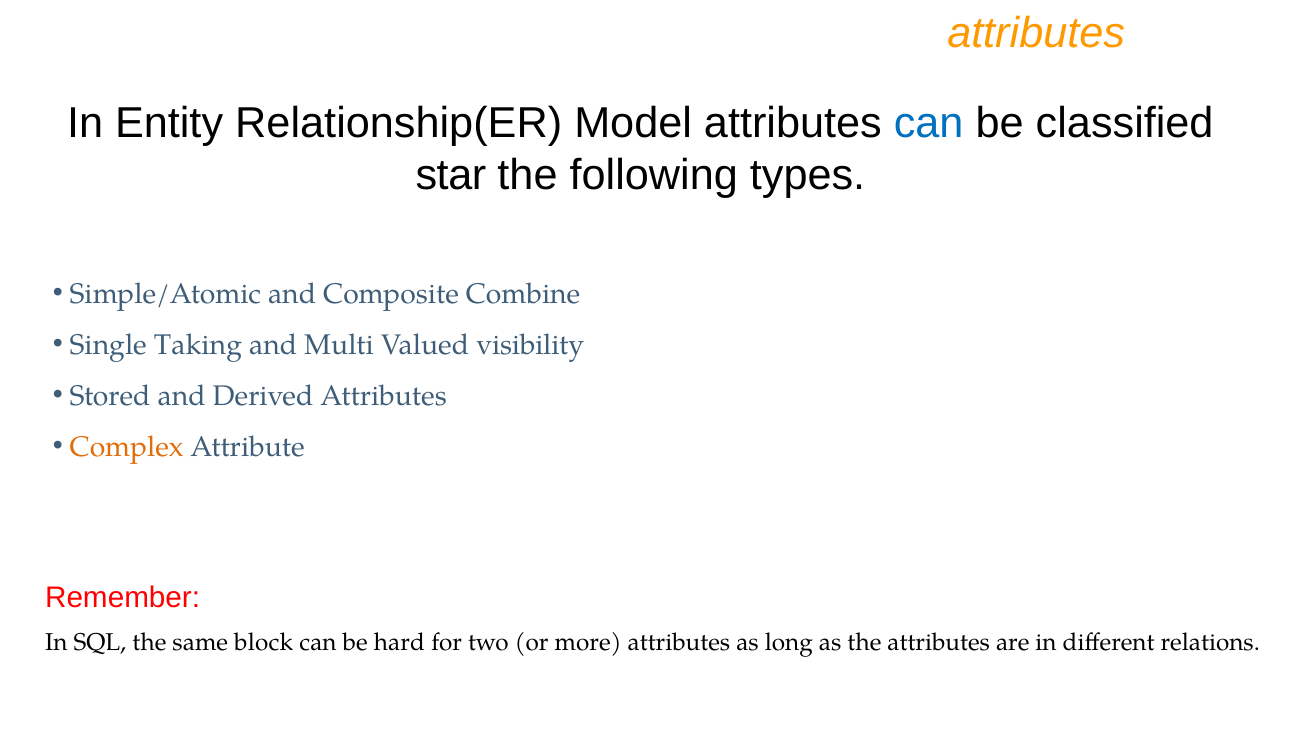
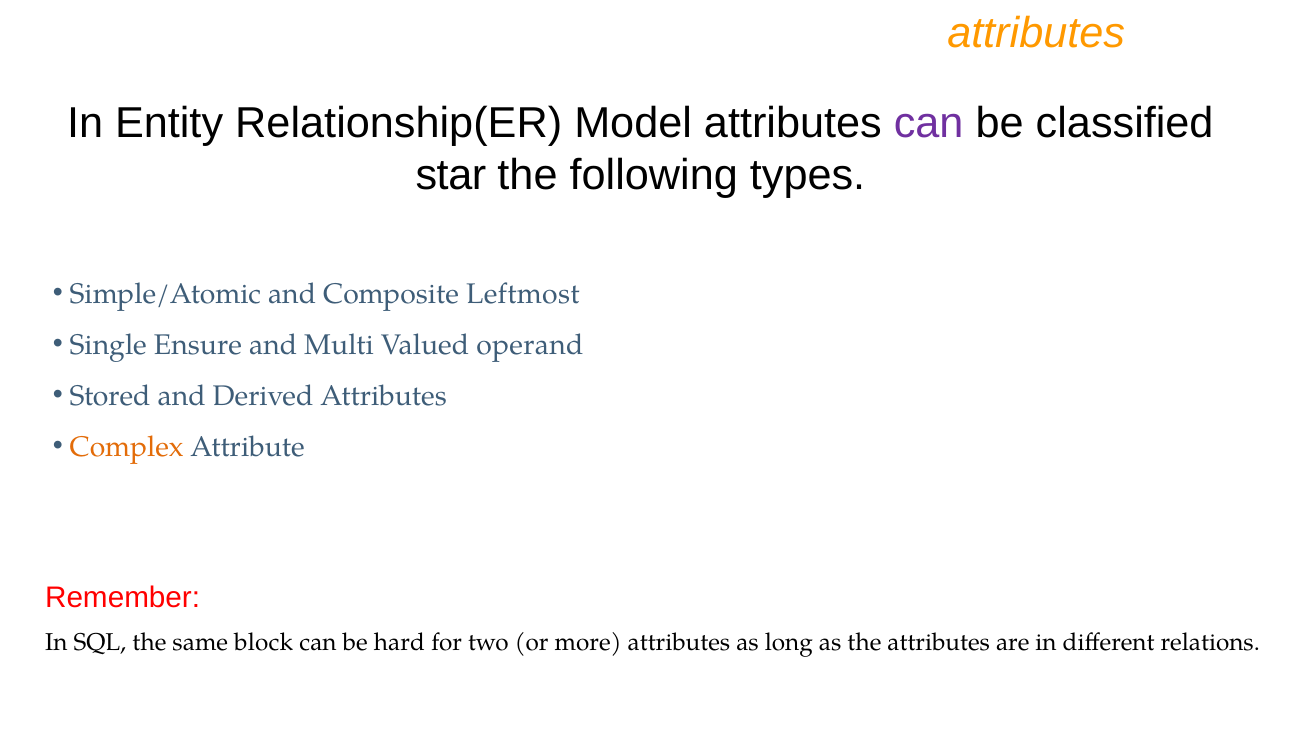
can colour: blue -> purple (929, 123)
Combine: Combine -> Leftmost (523, 294)
Taking: Taking -> Ensure (198, 345)
visibility: visibility -> operand (530, 345)
